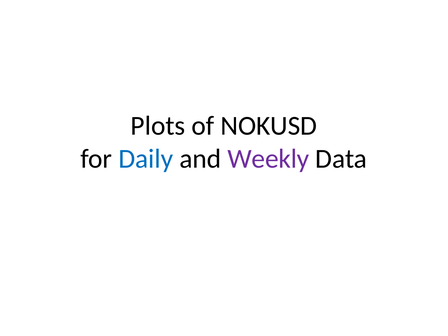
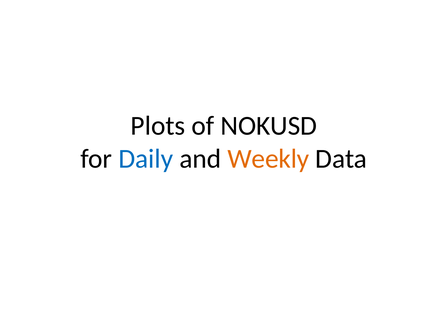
Weekly colour: purple -> orange (268, 159)
